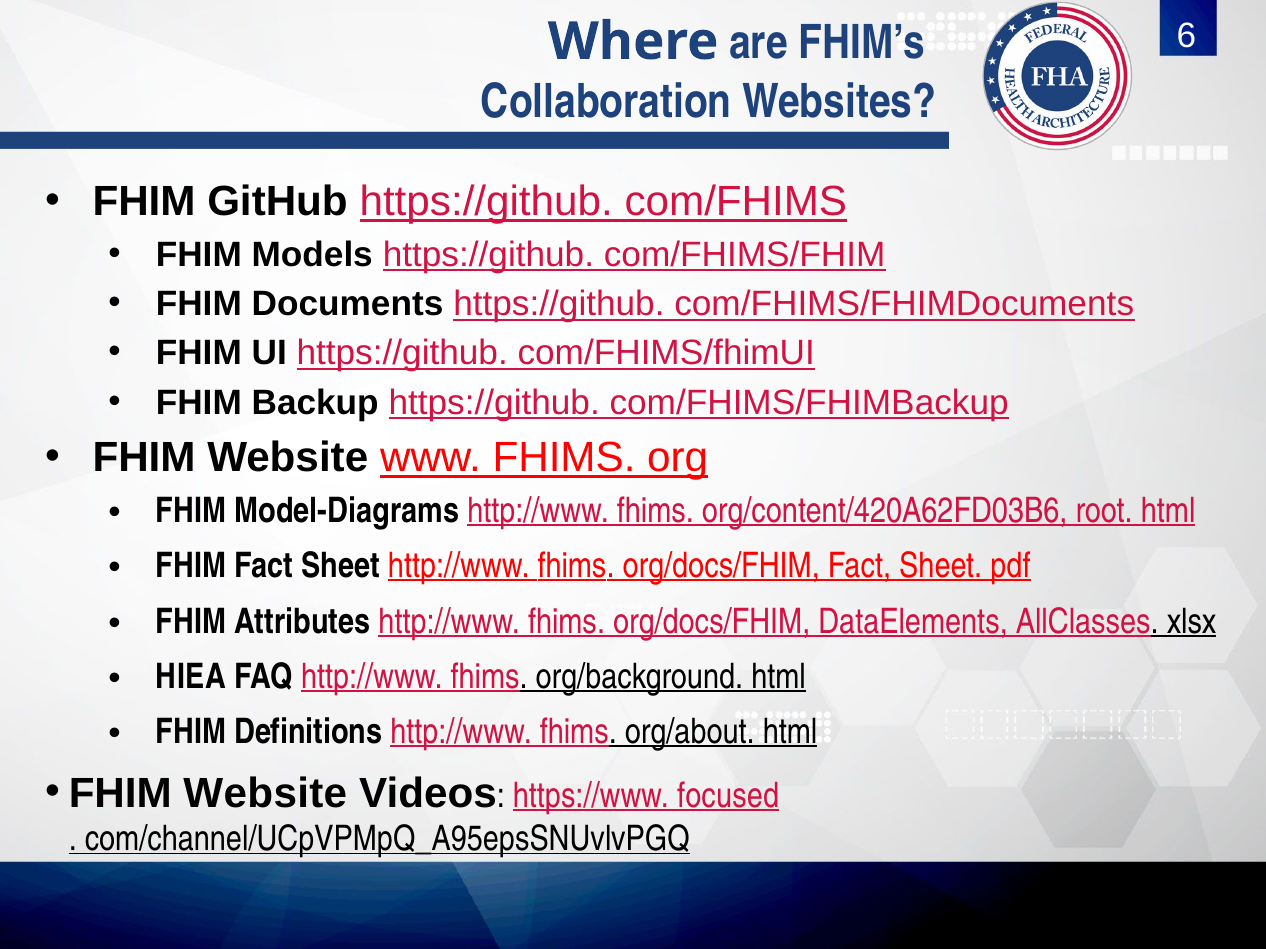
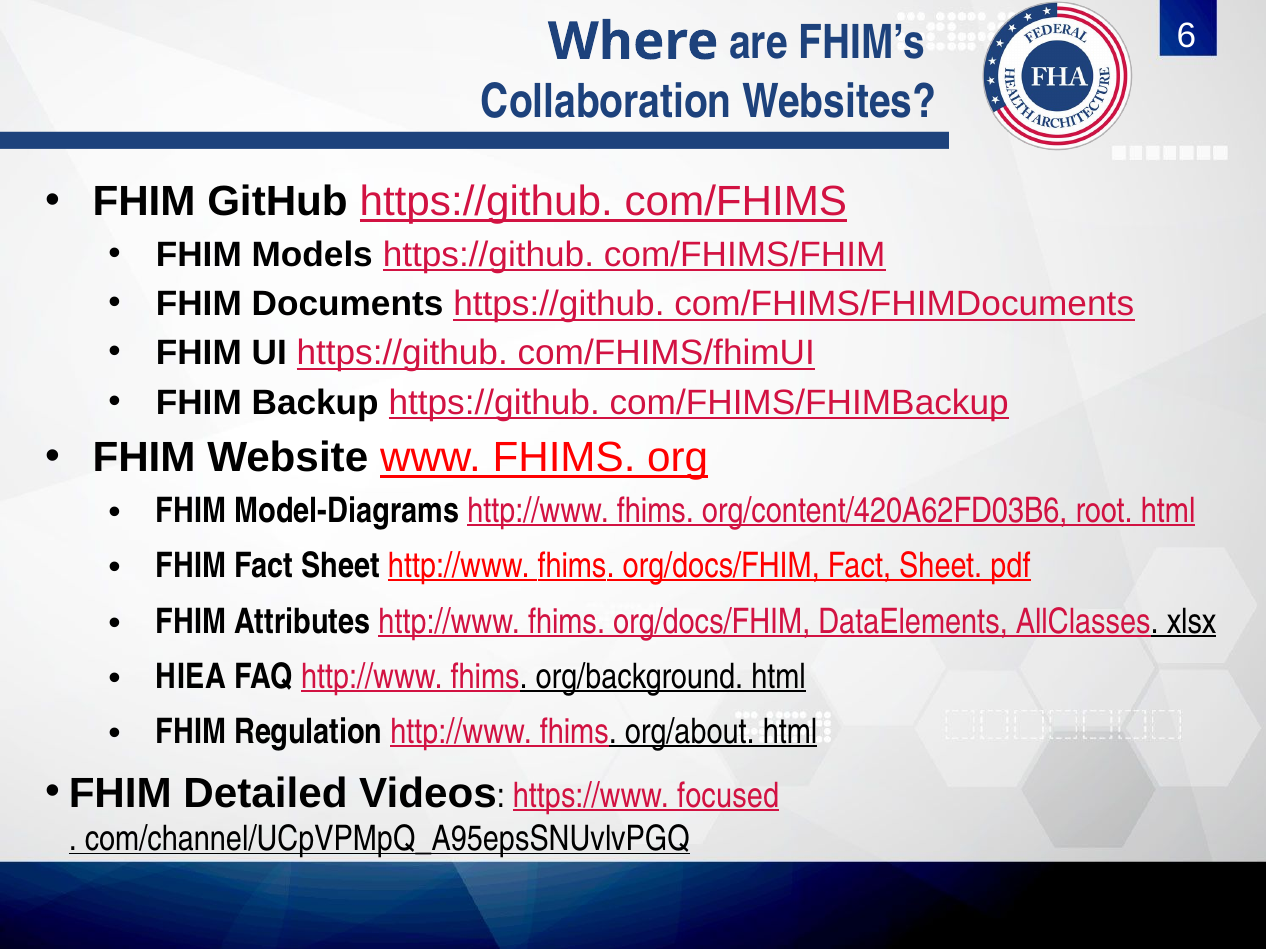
Definitions: Definitions -> Regulation (308, 732)
Website: Website -> Detailed (266, 794)
